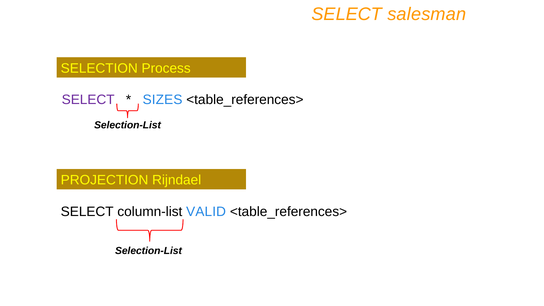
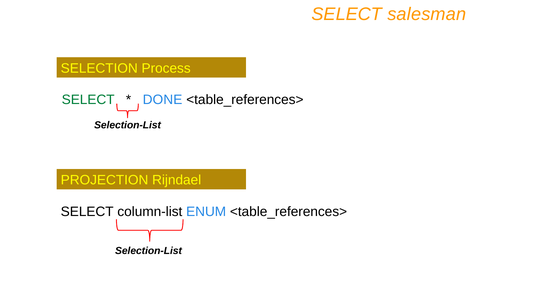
SELECT colour: purple -> green (88, 100)
SIZES: SIZES -> DONE (163, 100)
VALID: VALID -> ENUM (206, 212)
